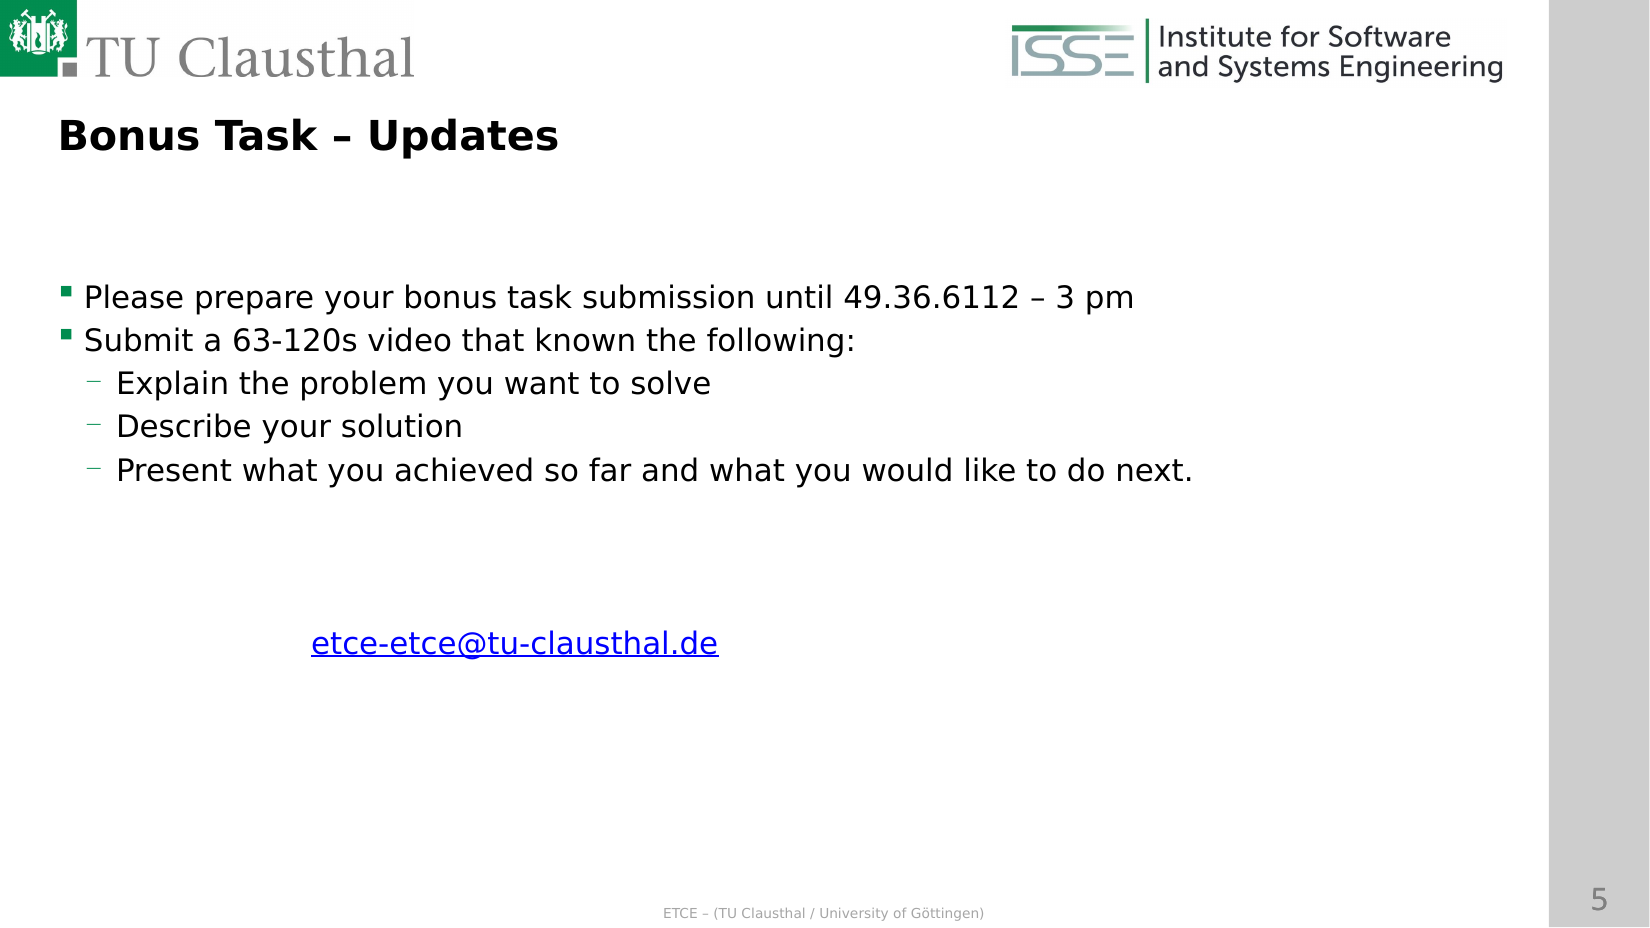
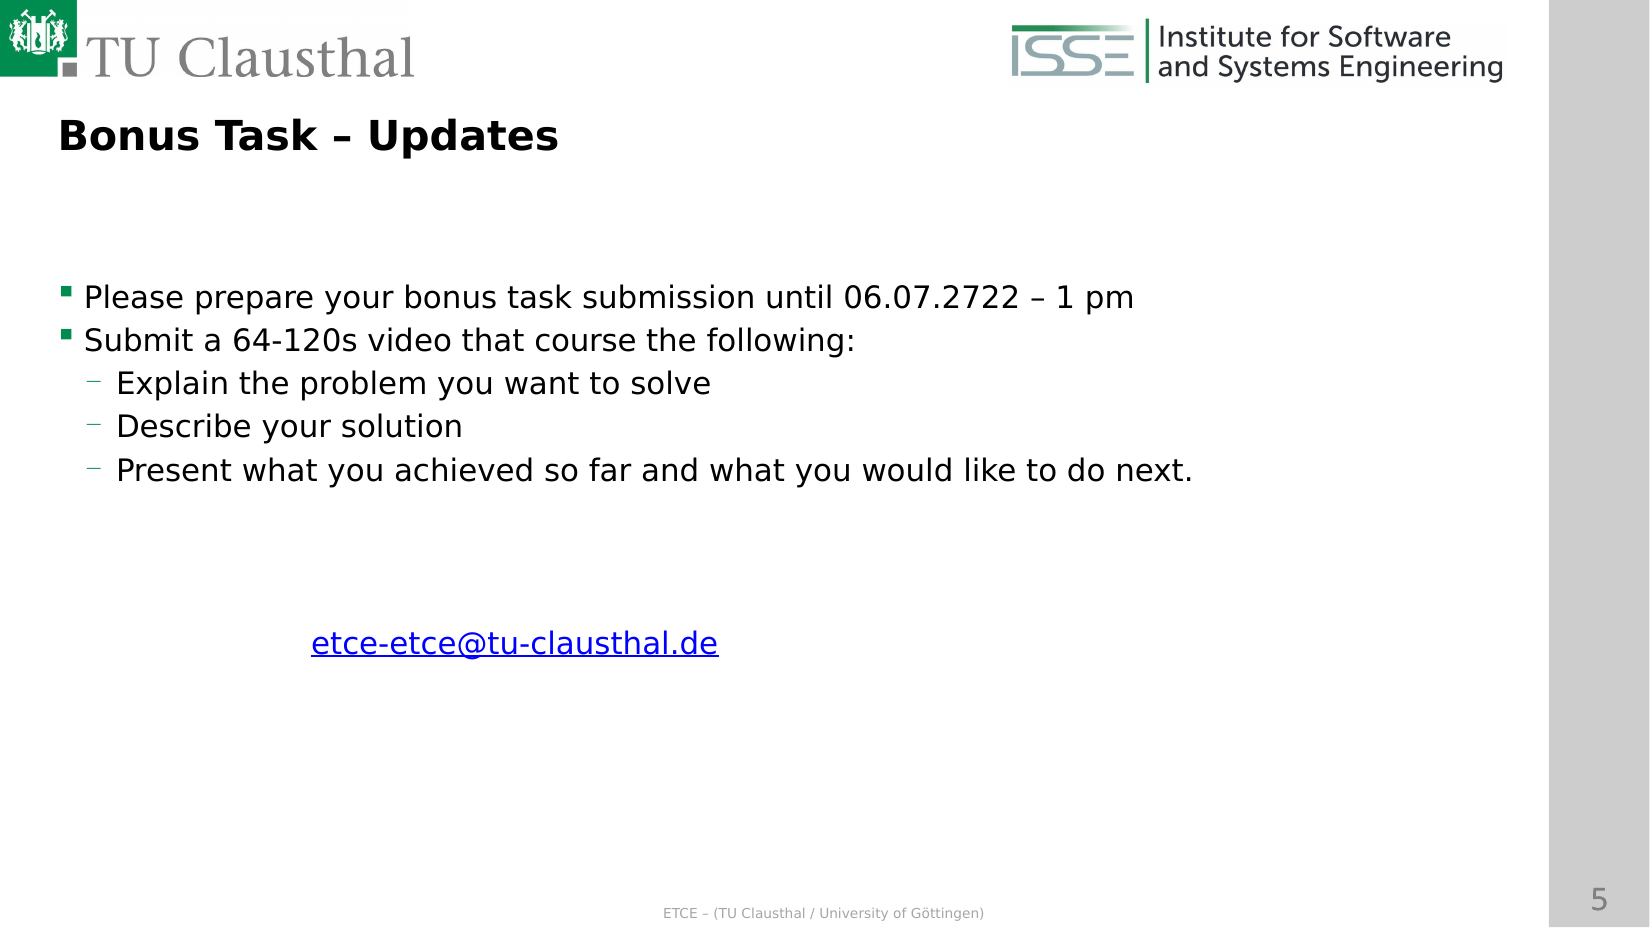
49.36.6112: 49.36.6112 -> 06.07.2722 (932, 298)
3: 3 -> 1 (1065, 298)
63-120s: 63-120s -> 64-120s (295, 341)
known: known -> course (585, 341)
